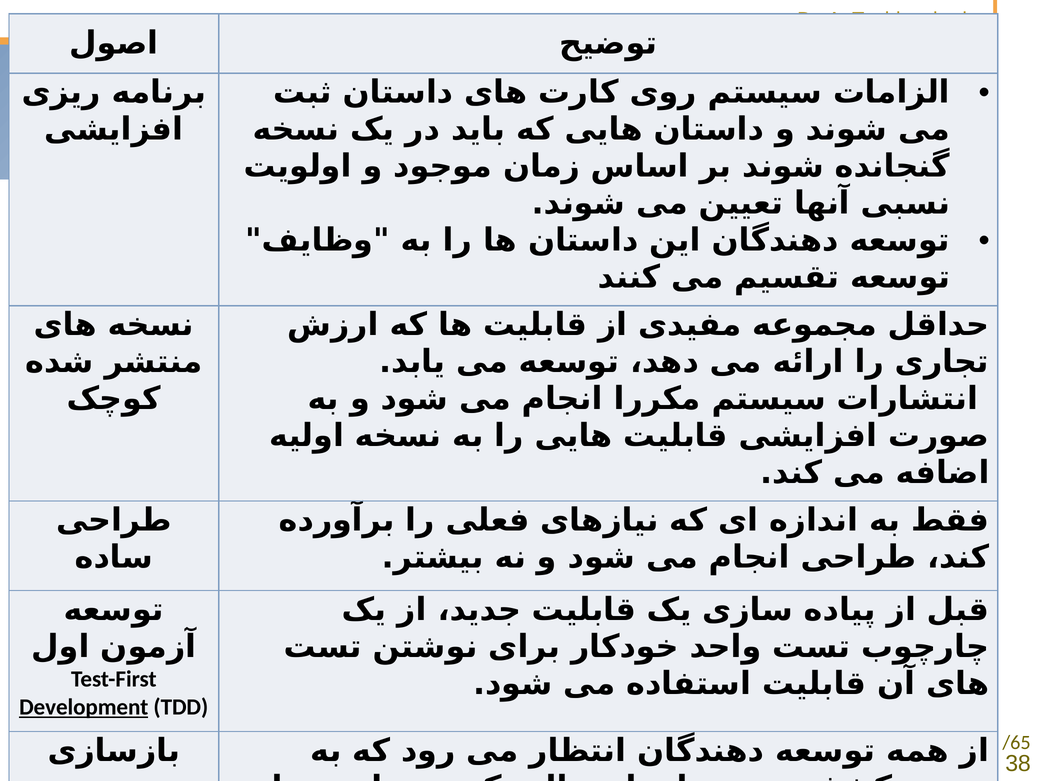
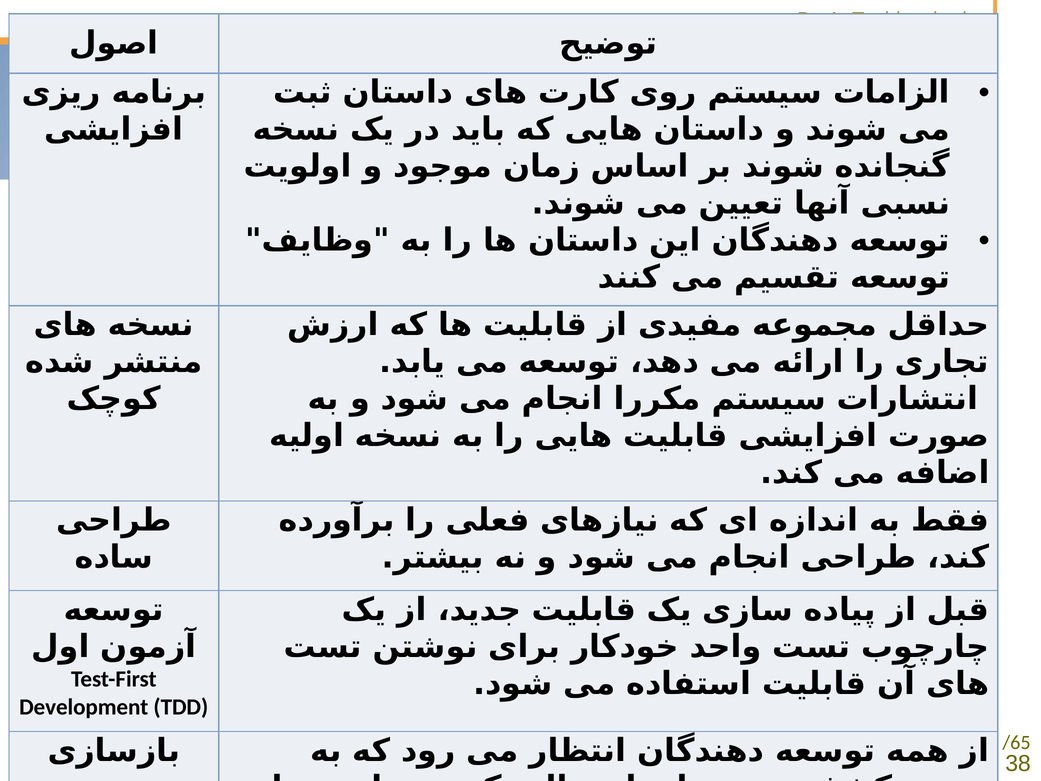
Development underline: present -> none (84, 707)
